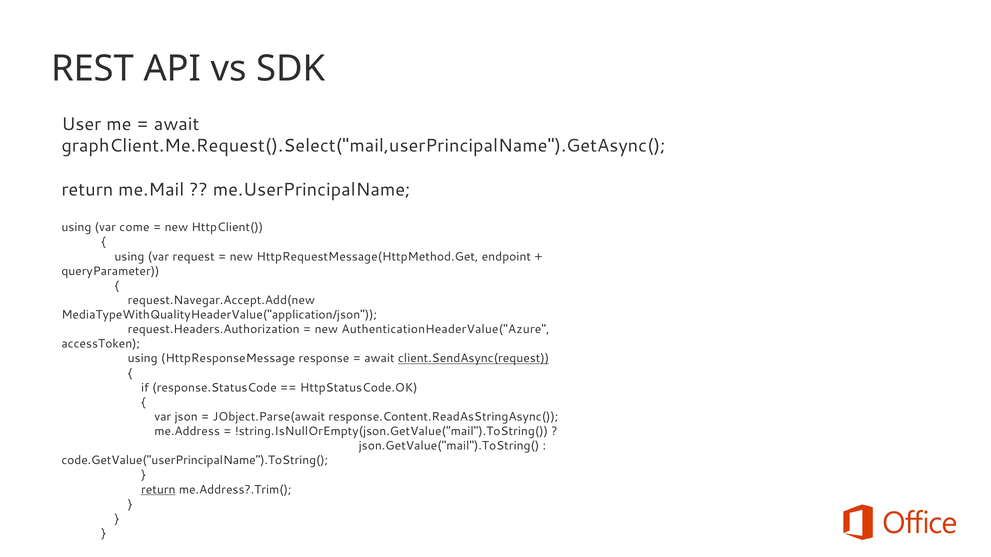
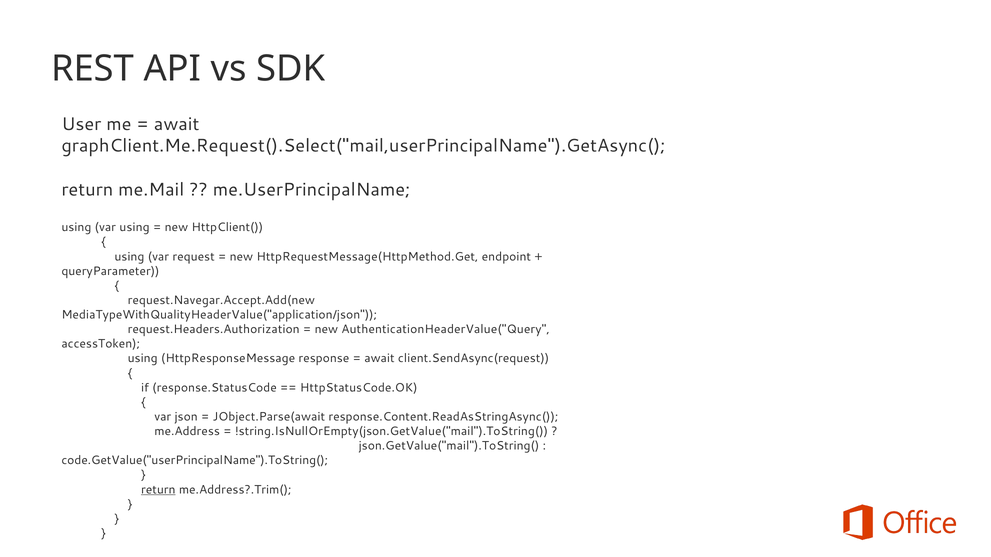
var come: come -> using (135, 228)
AuthenticationHeaderValue("Azure: AuthenticationHeaderValue("Azure -> AuthenticationHeaderValue("Query (446, 330)
client.SendAsync(request underline: present -> none (474, 359)
